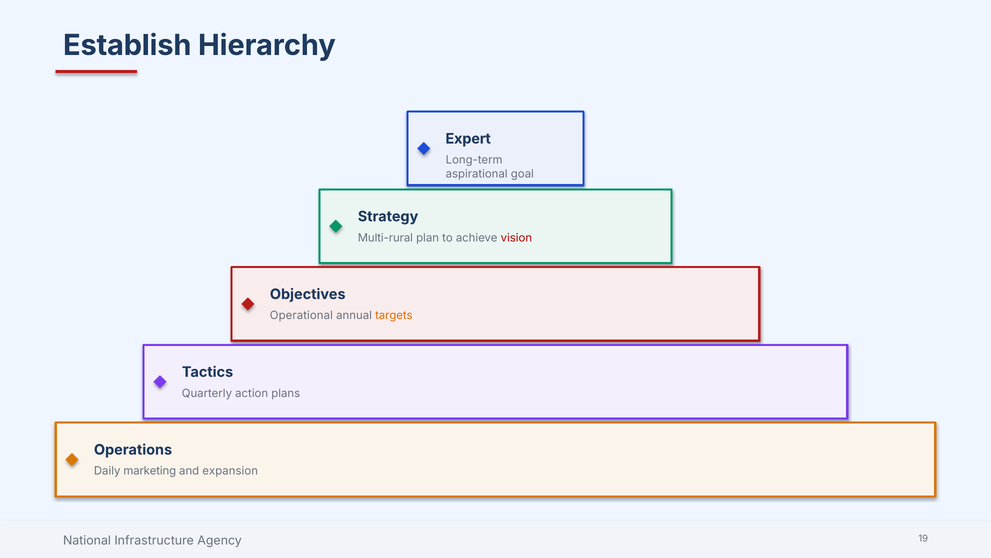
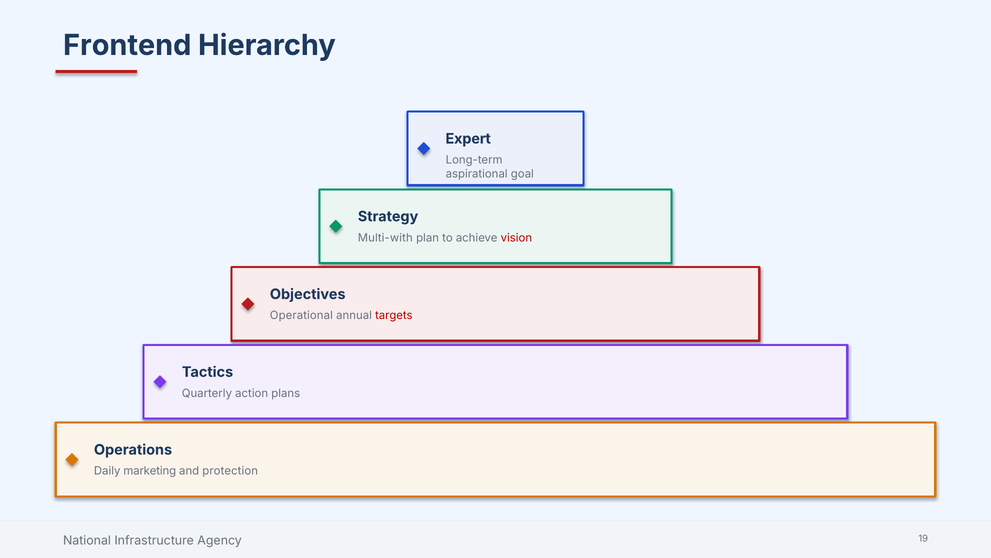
Establish: Establish -> Frontend (127, 45)
Multi-rural: Multi-rural -> Multi-with (385, 238)
targets colour: orange -> red (394, 315)
expansion: expansion -> protection (230, 471)
